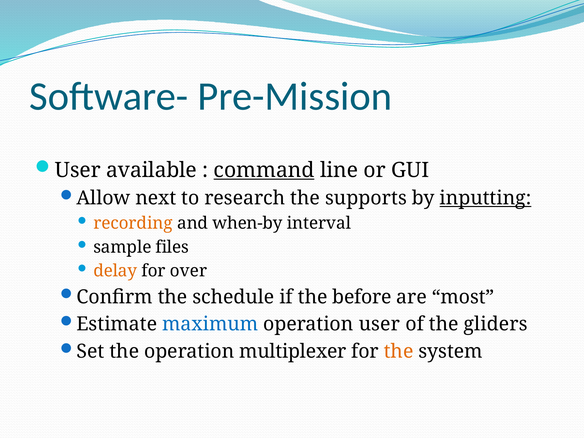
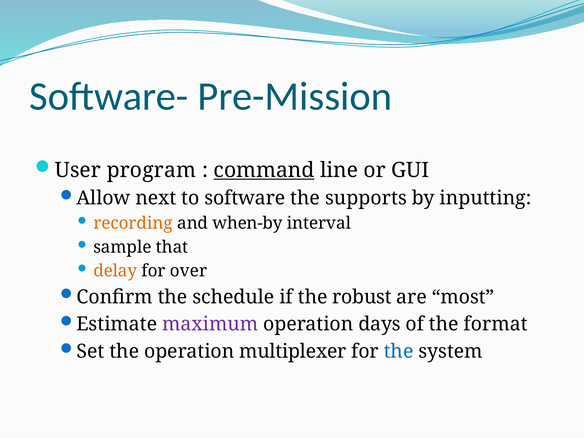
available: available -> program (151, 170)
research: research -> software (245, 198)
inputting underline: present -> none (485, 198)
files: files -> that (172, 247)
before: before -> robust (362, 297)
maximum colour: blue -> purple (210, 324)
operation user: user -> days (380, 324)
gliders: gliders -> format (496, 324)
the colour: orange -> blue (399, 351)
